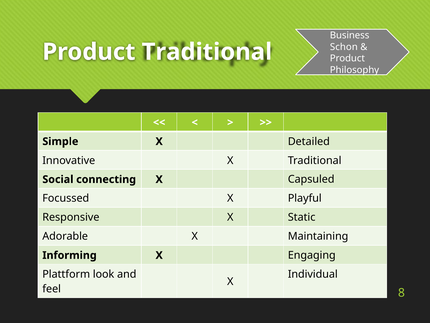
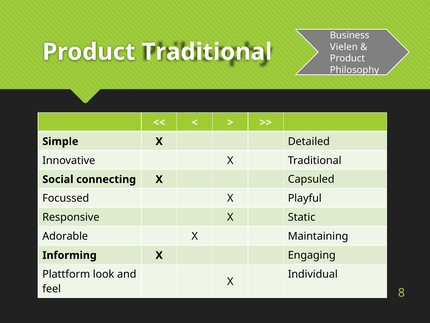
Schon: Schon -> Vielen (344, 47)
